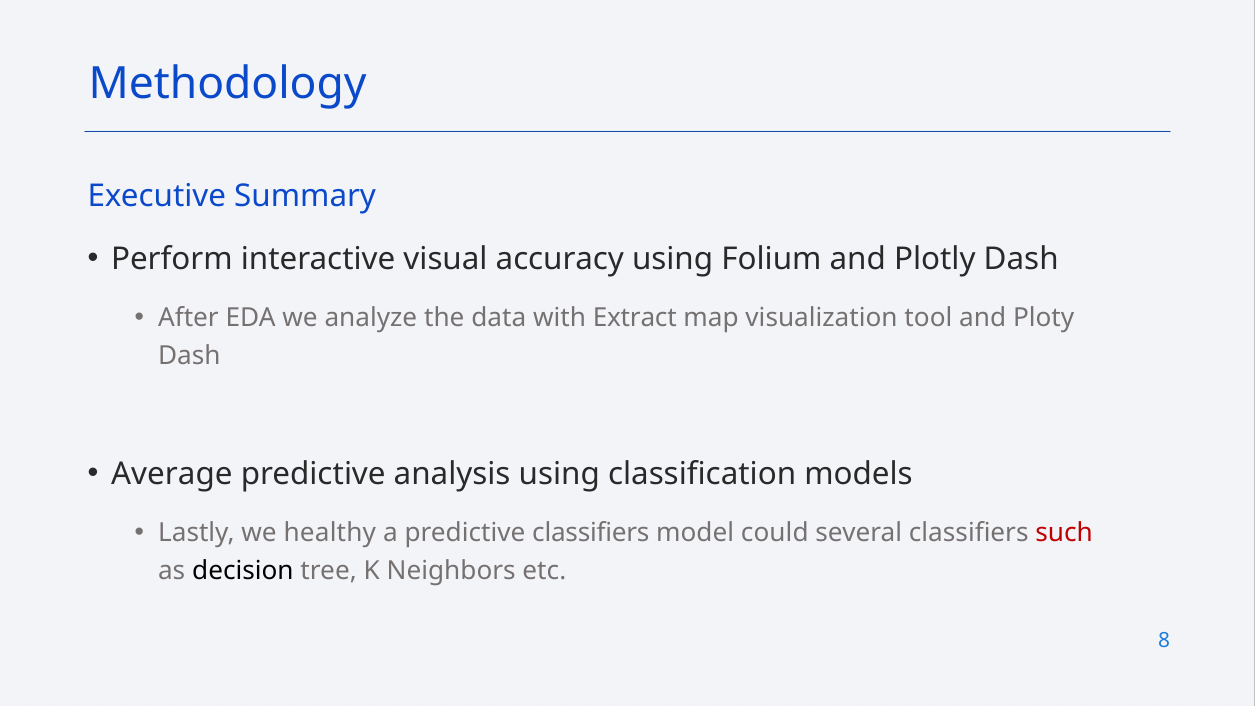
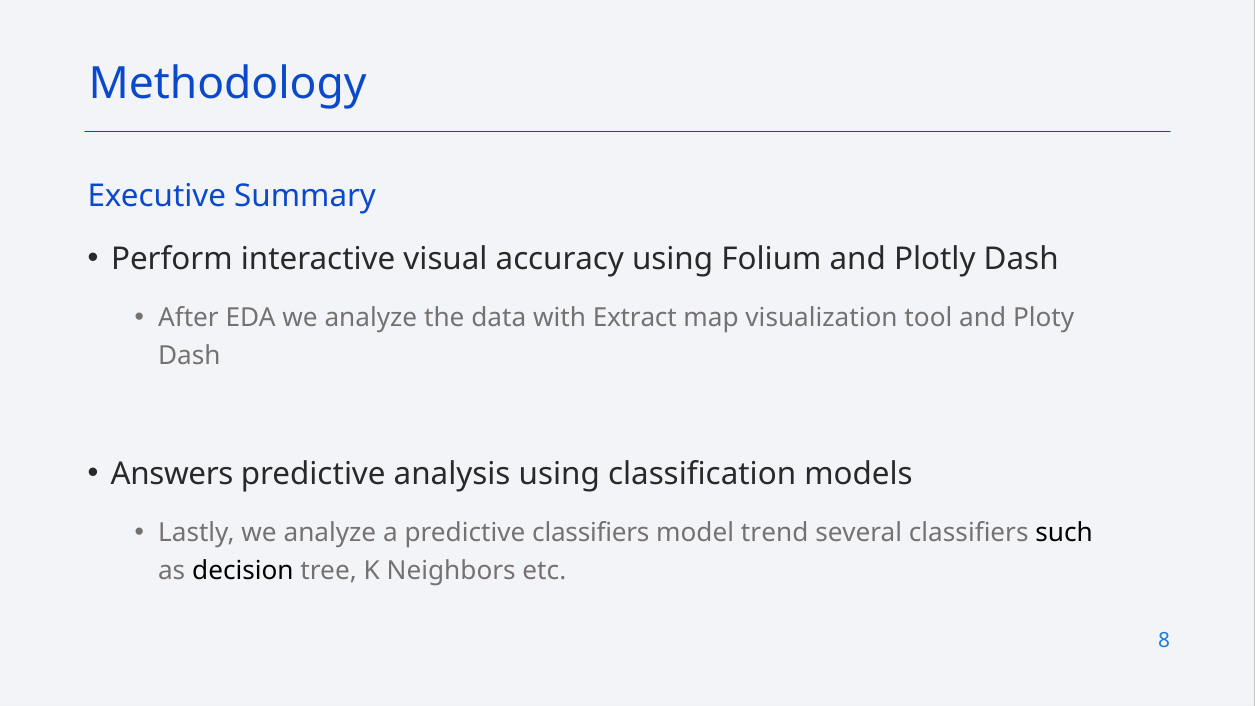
Average: Average -> Answers (172, 474)
Lastly we healthy: healthy -> analyze (330, 533)
could: could -> trend (775, 533)
such colour: red -> black (1064, 533)
